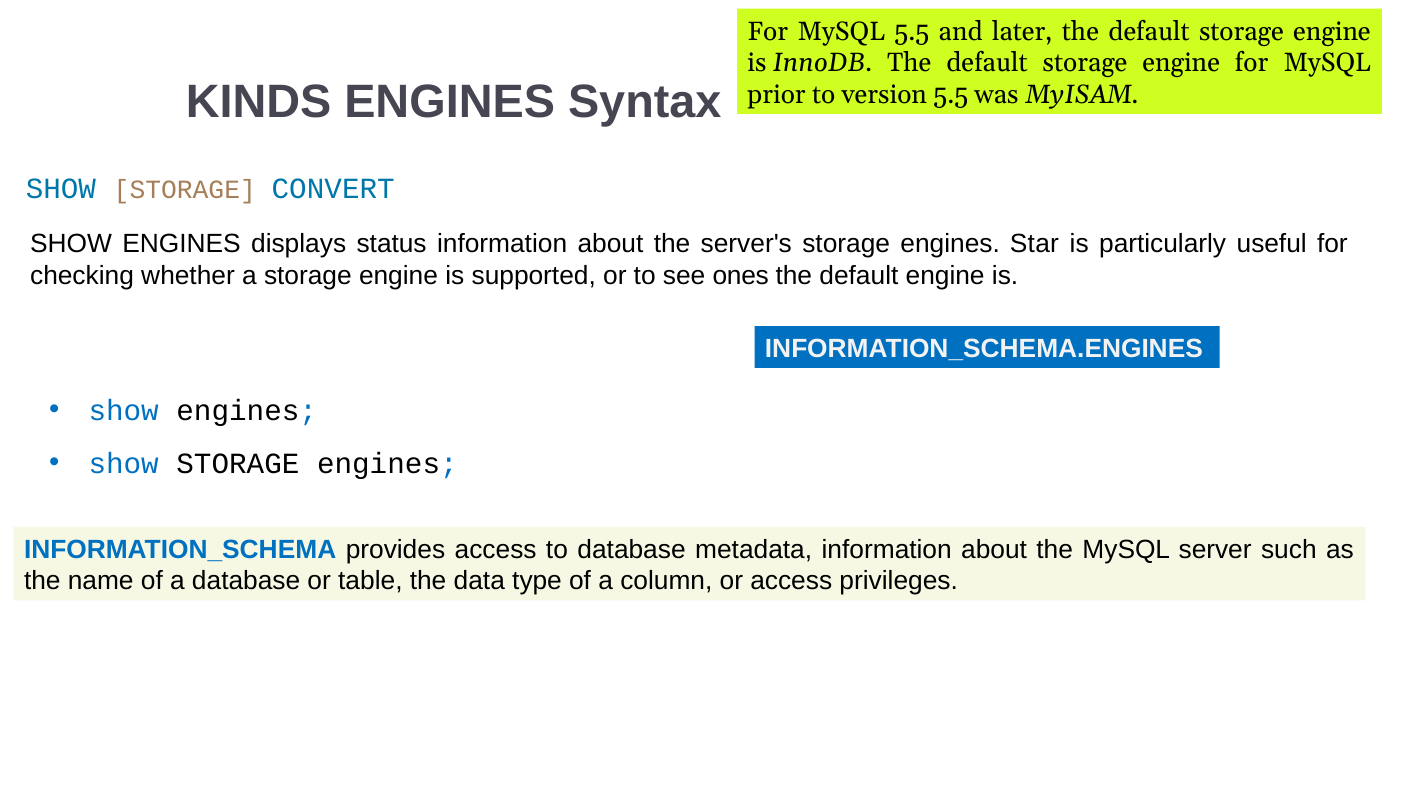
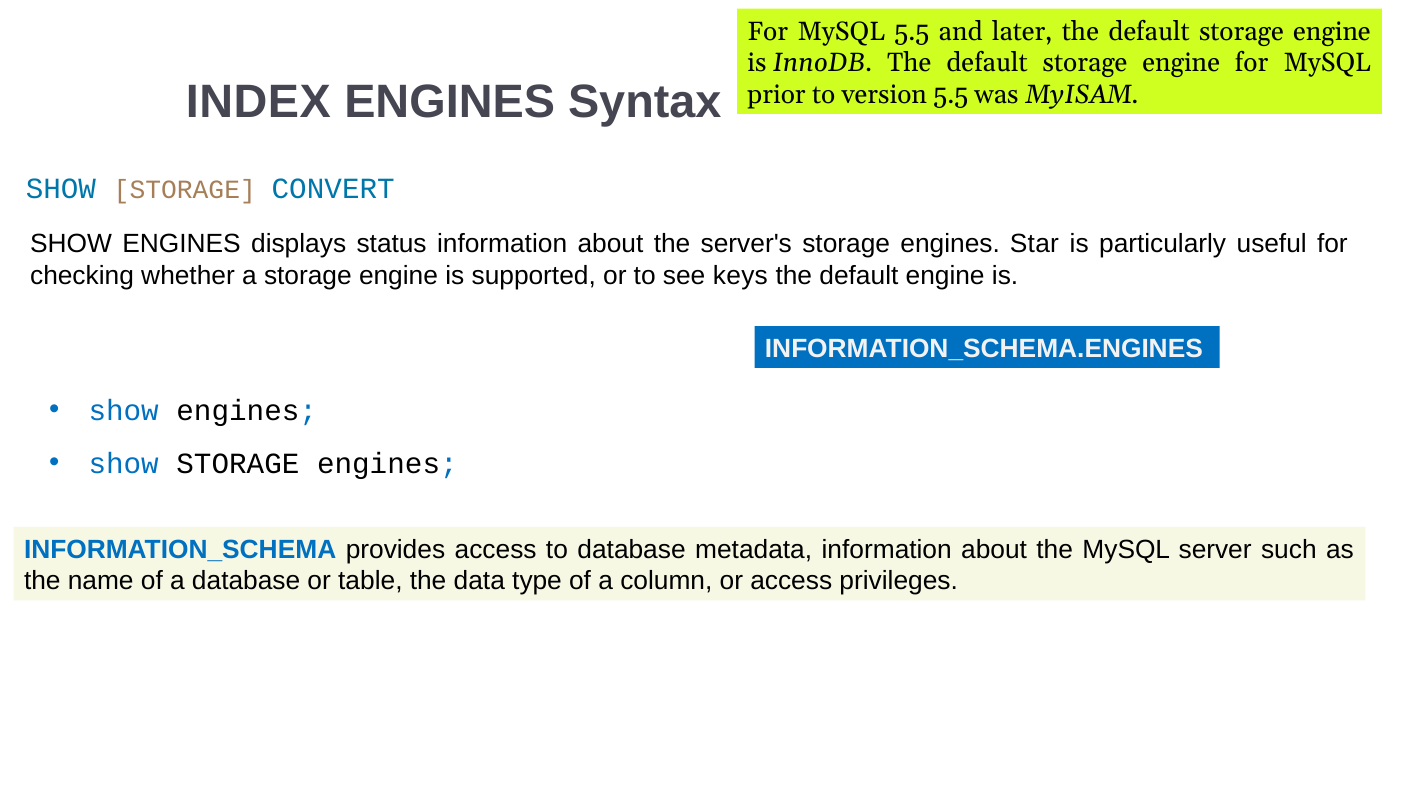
KINDS: KINDS -> INDEX (258, 102)
ones: ones -> keys (740, 275)
